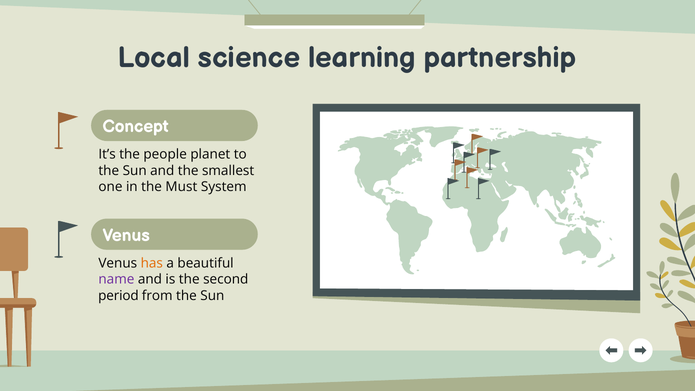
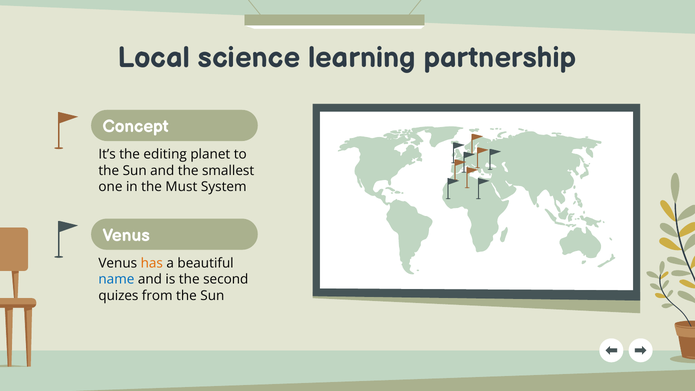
people: people -> editing (165, 154)
name colour: purple -> blue (116, 279)
period: period -> quizes (118, 296)
